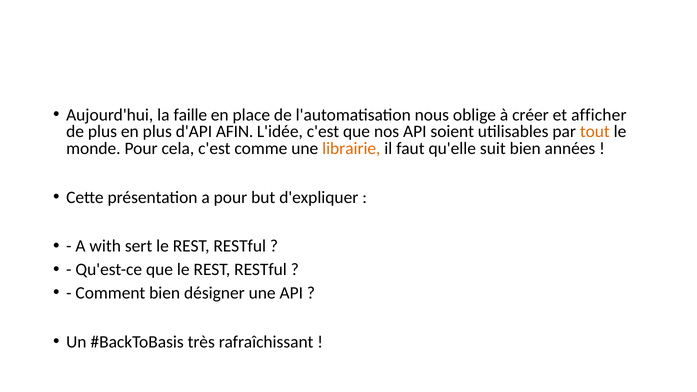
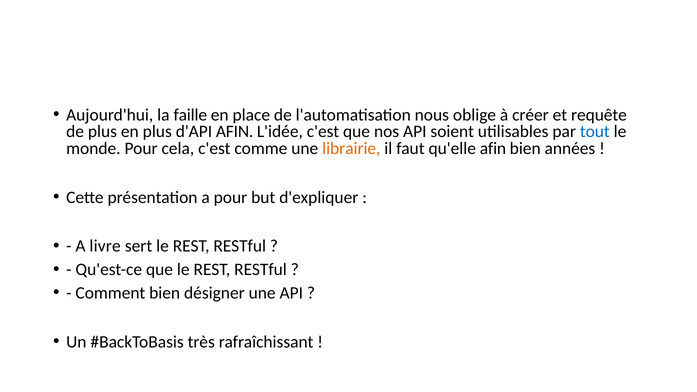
afficher: afficher -> requête (599, 115)
tout colour: orange -> blue (595, 132)
qu'elle suit: suit -> afin (493, 149)
with: with -> livre (105, 246)
